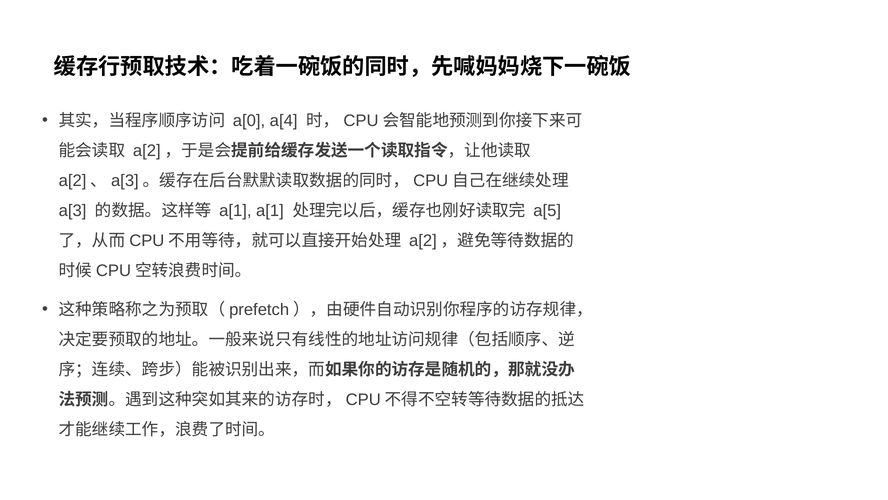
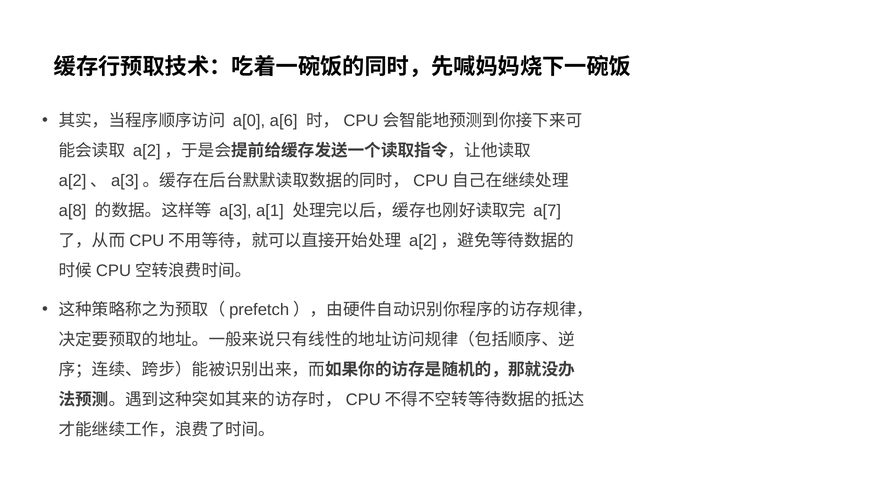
a[4: a[4 -> a[6 (284, 120)
a[3: a[3 -> a[8 (73, 210)
a[1: a[1 -> a[3 (235, 210)
a[5: a[5 -> a[7 (547, 210)
